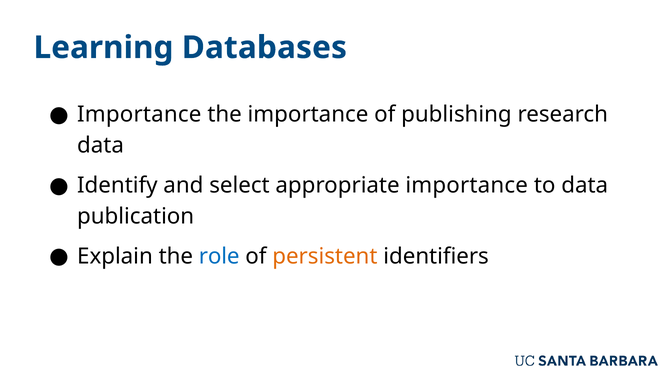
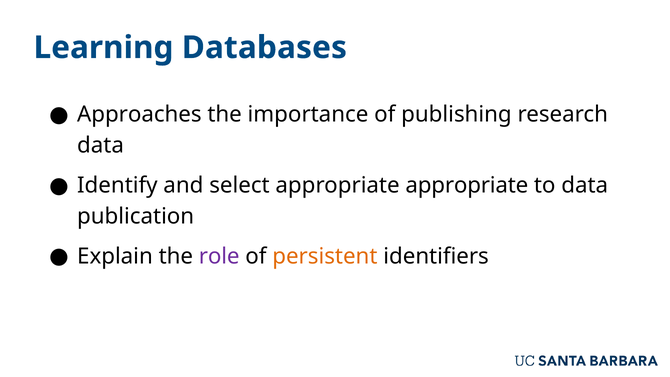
Importance: Importance -> Approaches (139, 114)
appropriate importance: importance -> appropriate (467, 185)
role colour: blue -> purple (219, 256)
